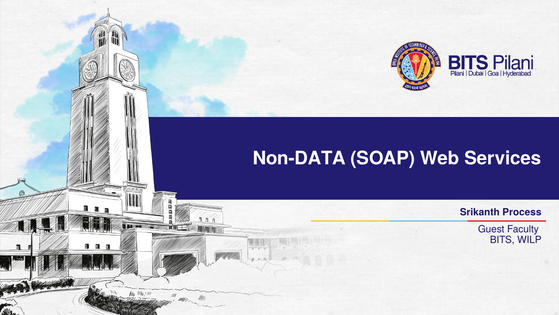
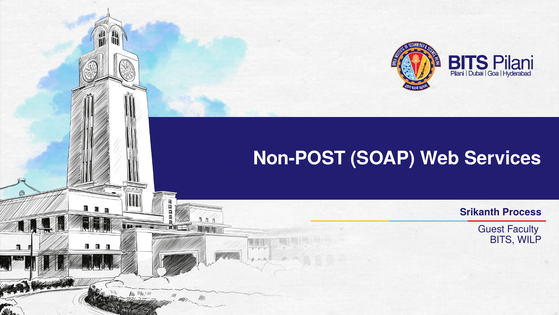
Non-DATA: Non-DATA -> Non-POST (299, 158)
